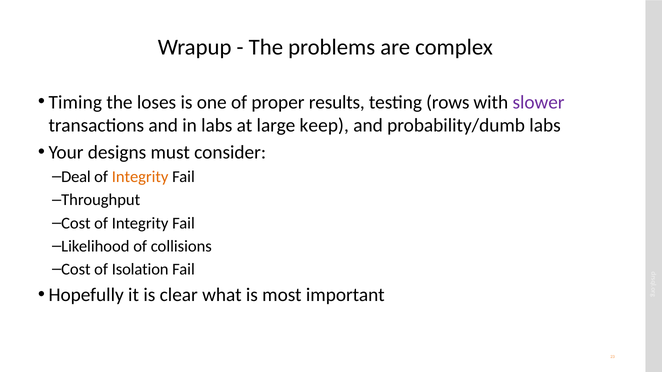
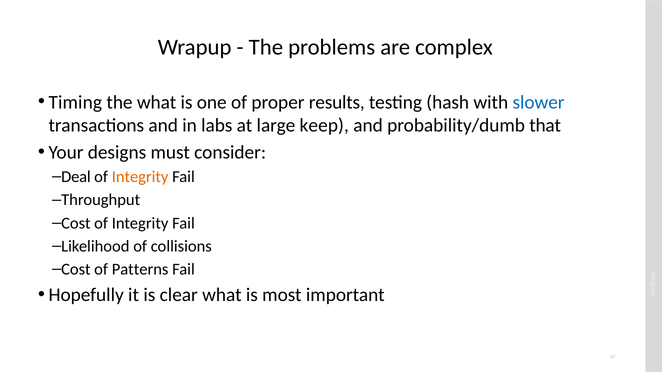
the loses: loses -> what (157, 102)
rows: rows -> hash (448, 102)
slower colour: purple -> blue (539, 102)
probability/dumb labs: labs -> that (545, 125)
Isolation: Isolation -> Patterns (140, 270)
